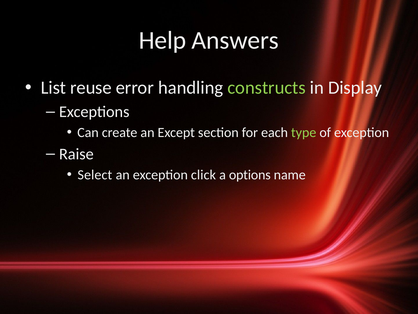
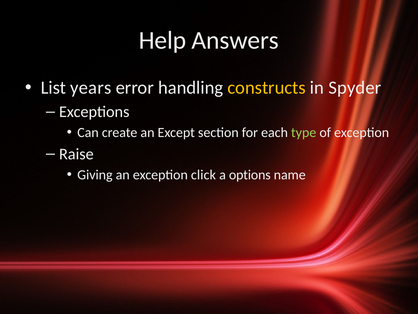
reuse: reuse -> years (91, 88)
constructs colour: light green -> yellow (267, 88)
Display: Display -> Spyder (355, 88)
Select: Select -> Giving (95, 175)
